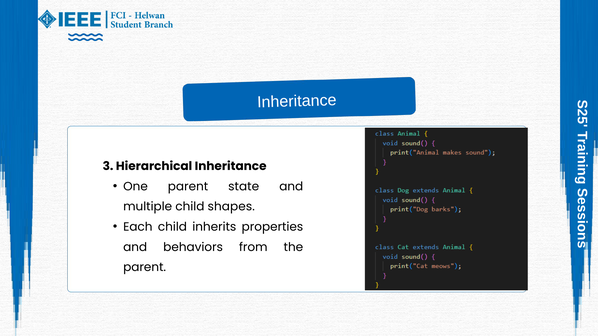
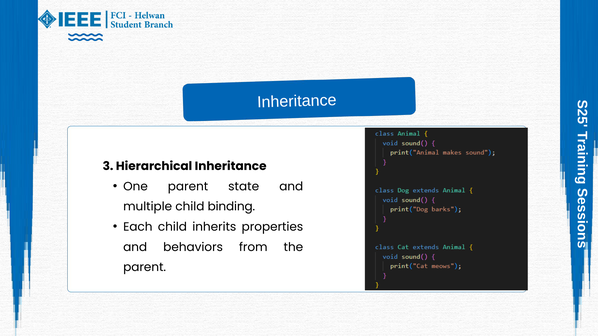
shapes: shapes -> binding (231, 207)
